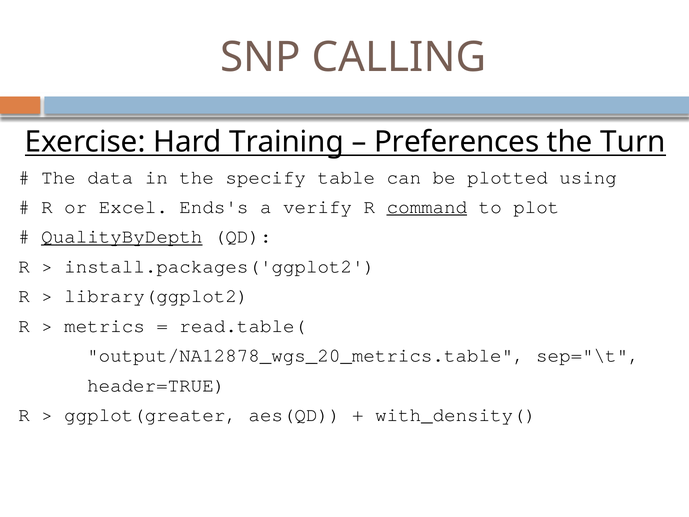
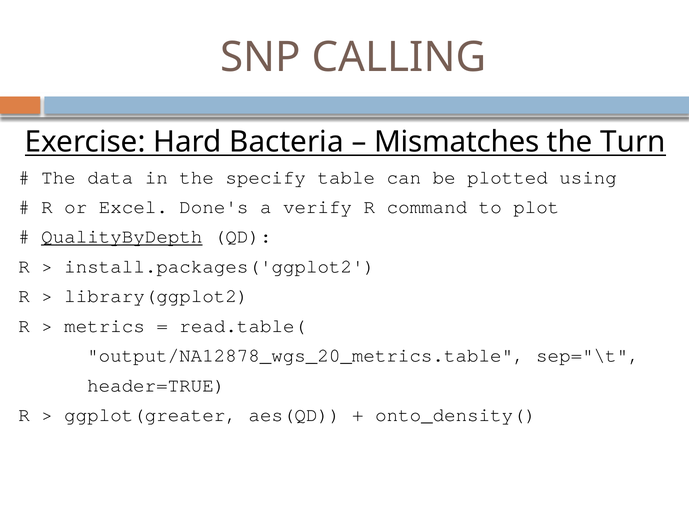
Training: Training -> Bacteria (287, 142)
Preferences: Preferences -> Mismatches (457, 142)
Ends's: Ends's -> Done's (214, 207)
command underline: present -> none (427, 207)
with_density(: with_density( -> onto_density( (456, 415)
